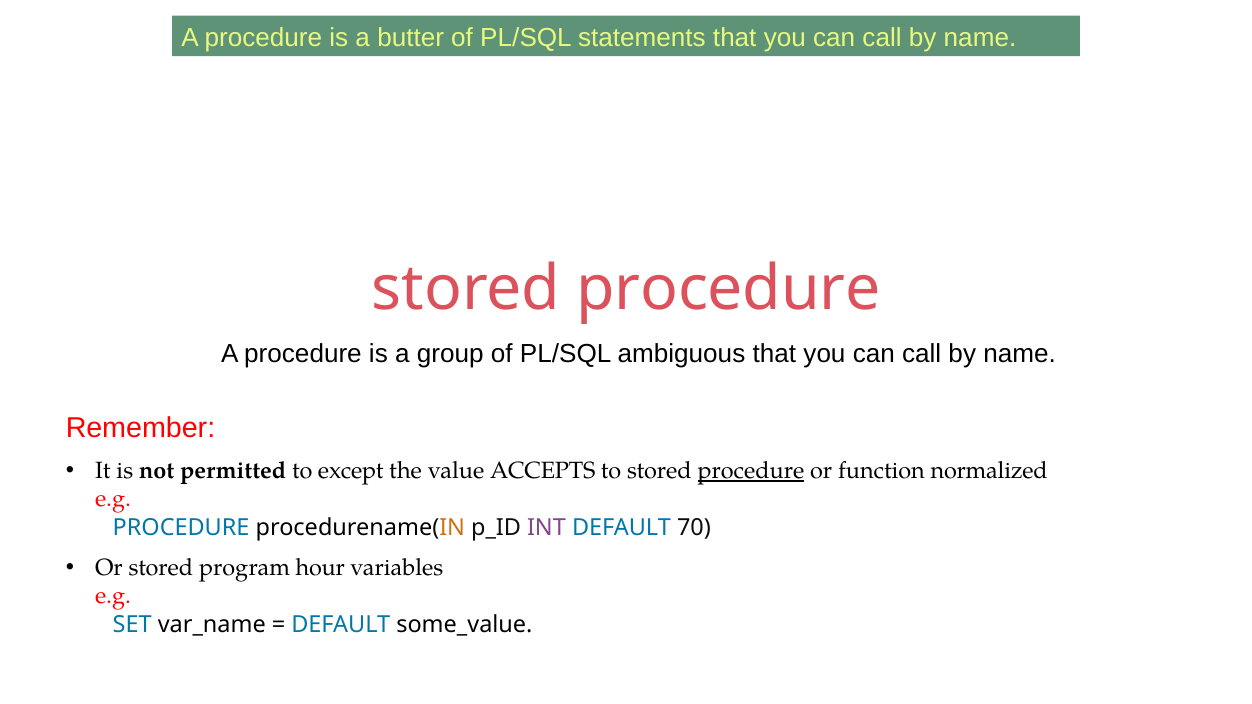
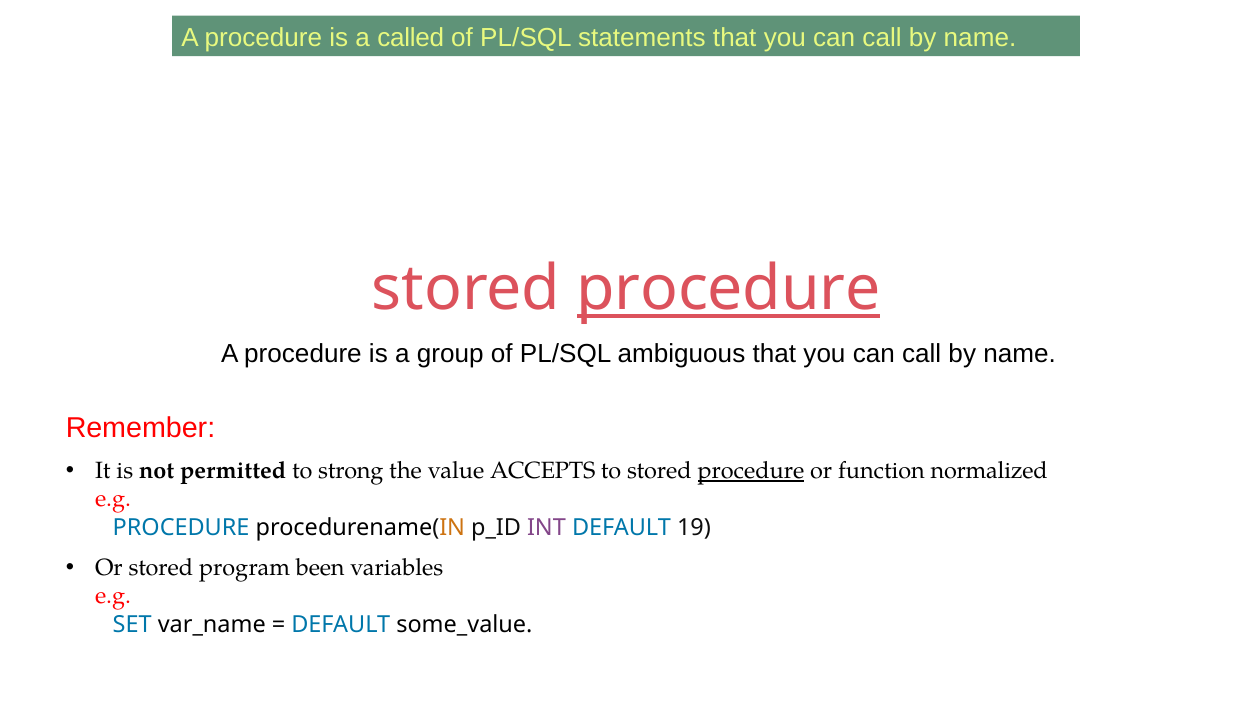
butter: butter -> called (411, 38)
procedure underline: none -> present (728, 289)
except: except -> strong (351, 471)
70: 70 -> 19 (694, 527)
hour: hour -> been (320, 568)
